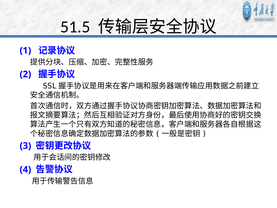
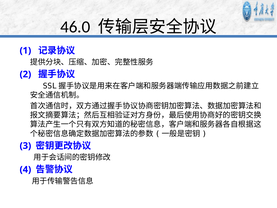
51.5: 51.5 -> 46.0 (75, 27)
